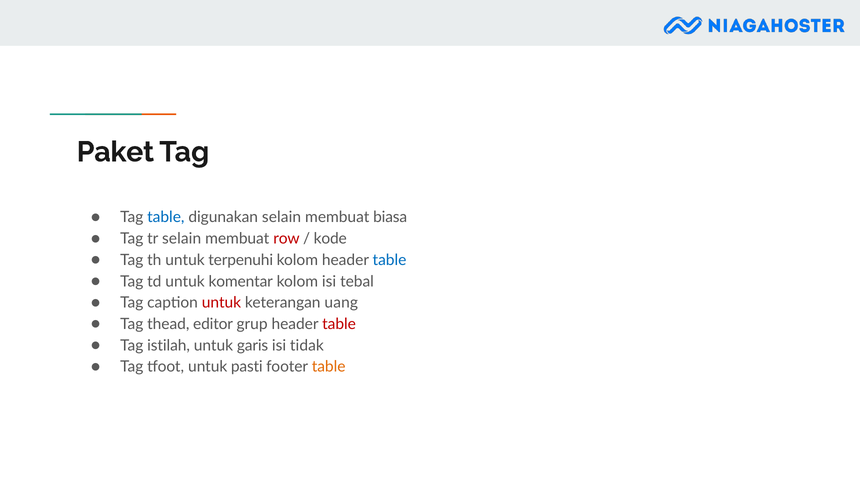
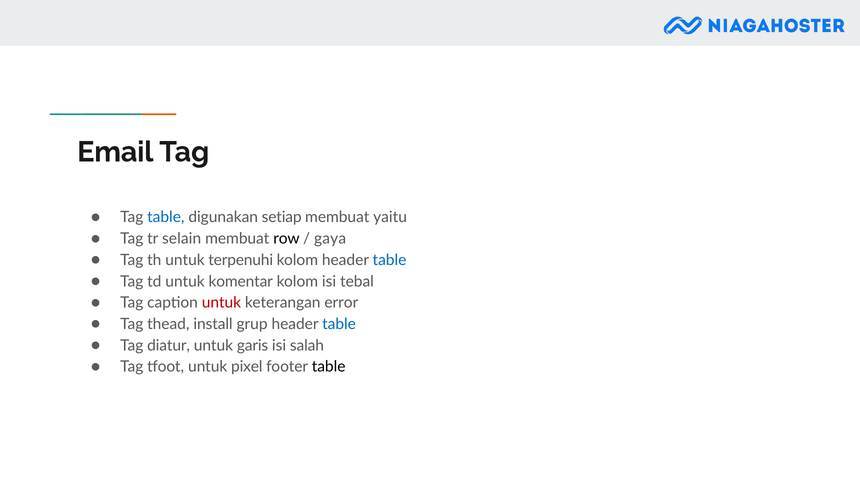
Paket: Paket -> Email (115, 152)
digunakan selain: selain -> setiap (282, 217)
biasa: biasa -> yaitu (390, 217)
row colour: red -> black (286, 239)
kode: kode -> gaya (330, 239)
uang: uang -> error (341, 303)
editor: editor -> install (213, 324)
table colour: red -> blue (339, 324)
istilah: istilah -> diatur (169, 345)
tidak: tidak -> salah (307, 345)
pasti: pasti -> pixel (247, 367)
table colour: orange -> black (329, 367)
